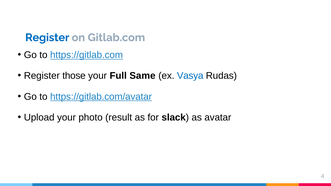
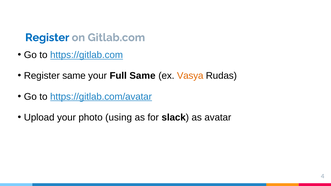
Register those: those -> same (74, 76)
Vasya colour: blue -> orange (190, 76)
result: result -> using (119, 118)
